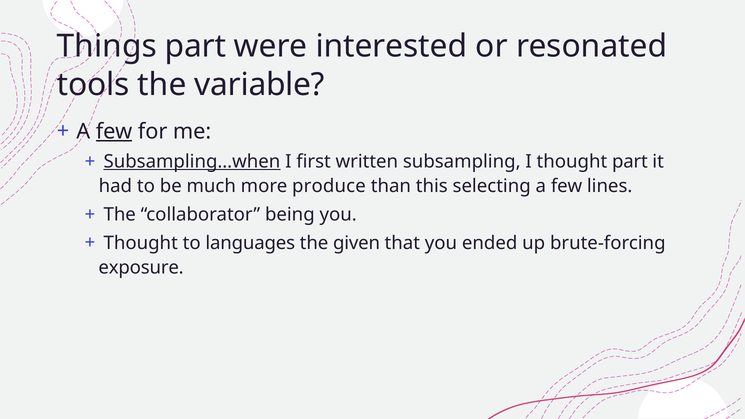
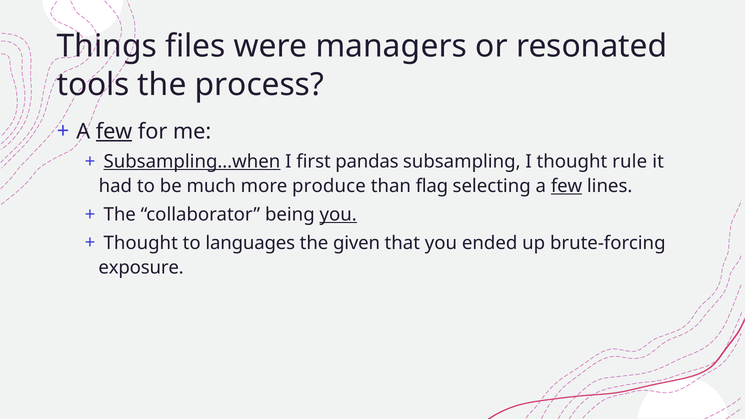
Things part: part -> files (195, 46)
interested: interested -> managers (391, 46)
variable: variable -> process (259, 85)
written: written -> pandas (367, 162)
thought part: part -> rule (630, 162)
this: this -> flag (432, 186)
few underline: none -> present (567, 186)
you underline: none -> present (338, 215)
